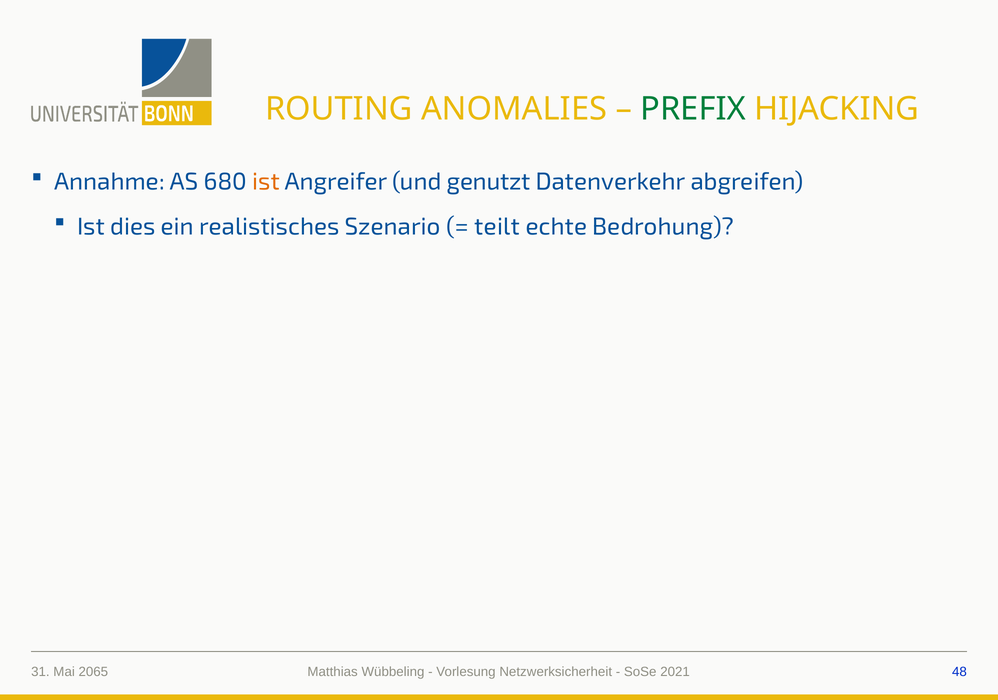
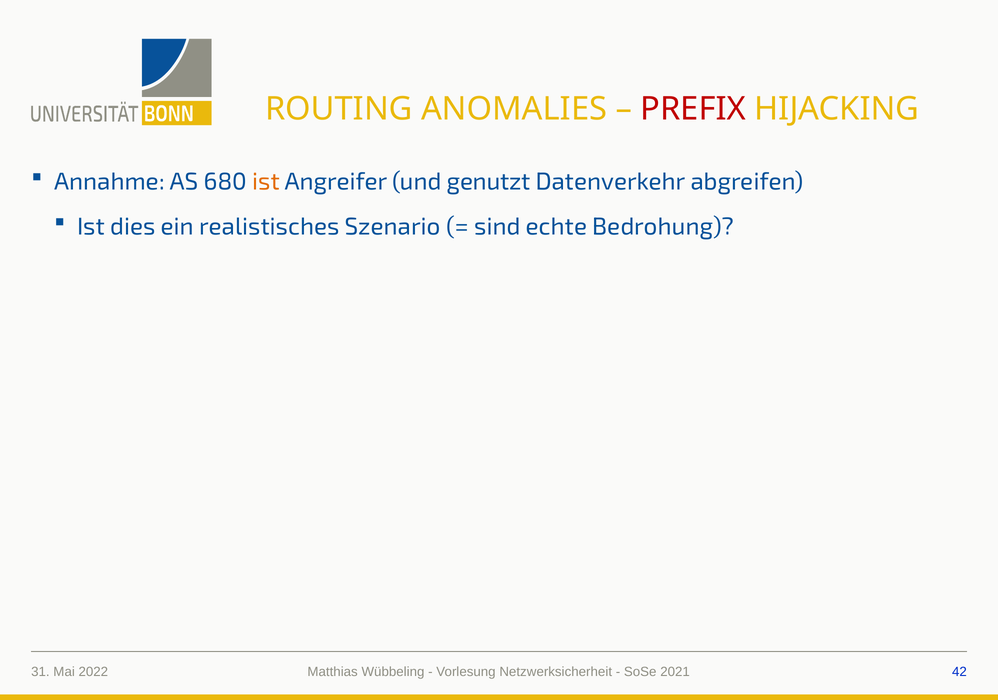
PREFIX colour: green -> red (693, 109)
teilt: teilt -> sind (497, 227)
2065: 2065 -> 2022 (93, 672)
48: 48 -> 42 (959, 672)
